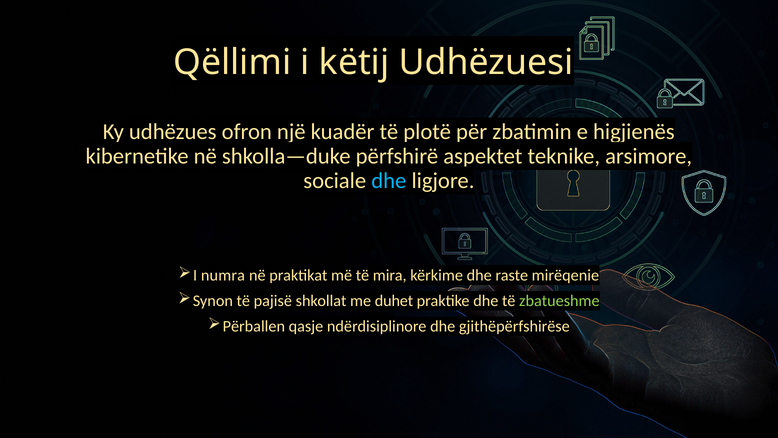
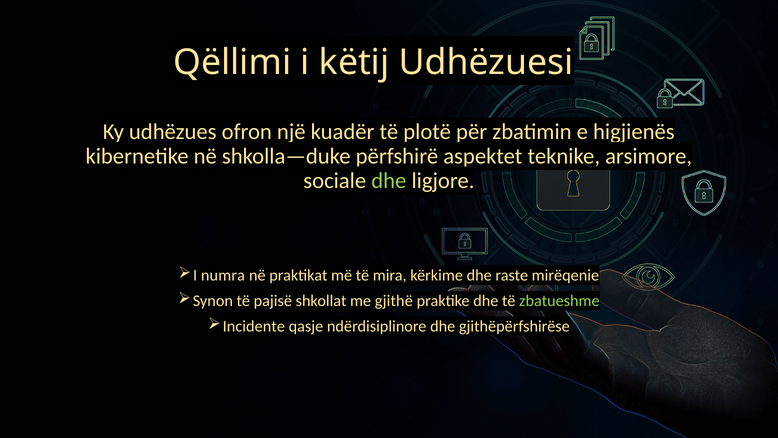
dhe colour: light blue -> light green (389, 181)
duhet: duhet -> gjithë (394, 301)
Përballen: Përballen -> Incidente (254, 326)
